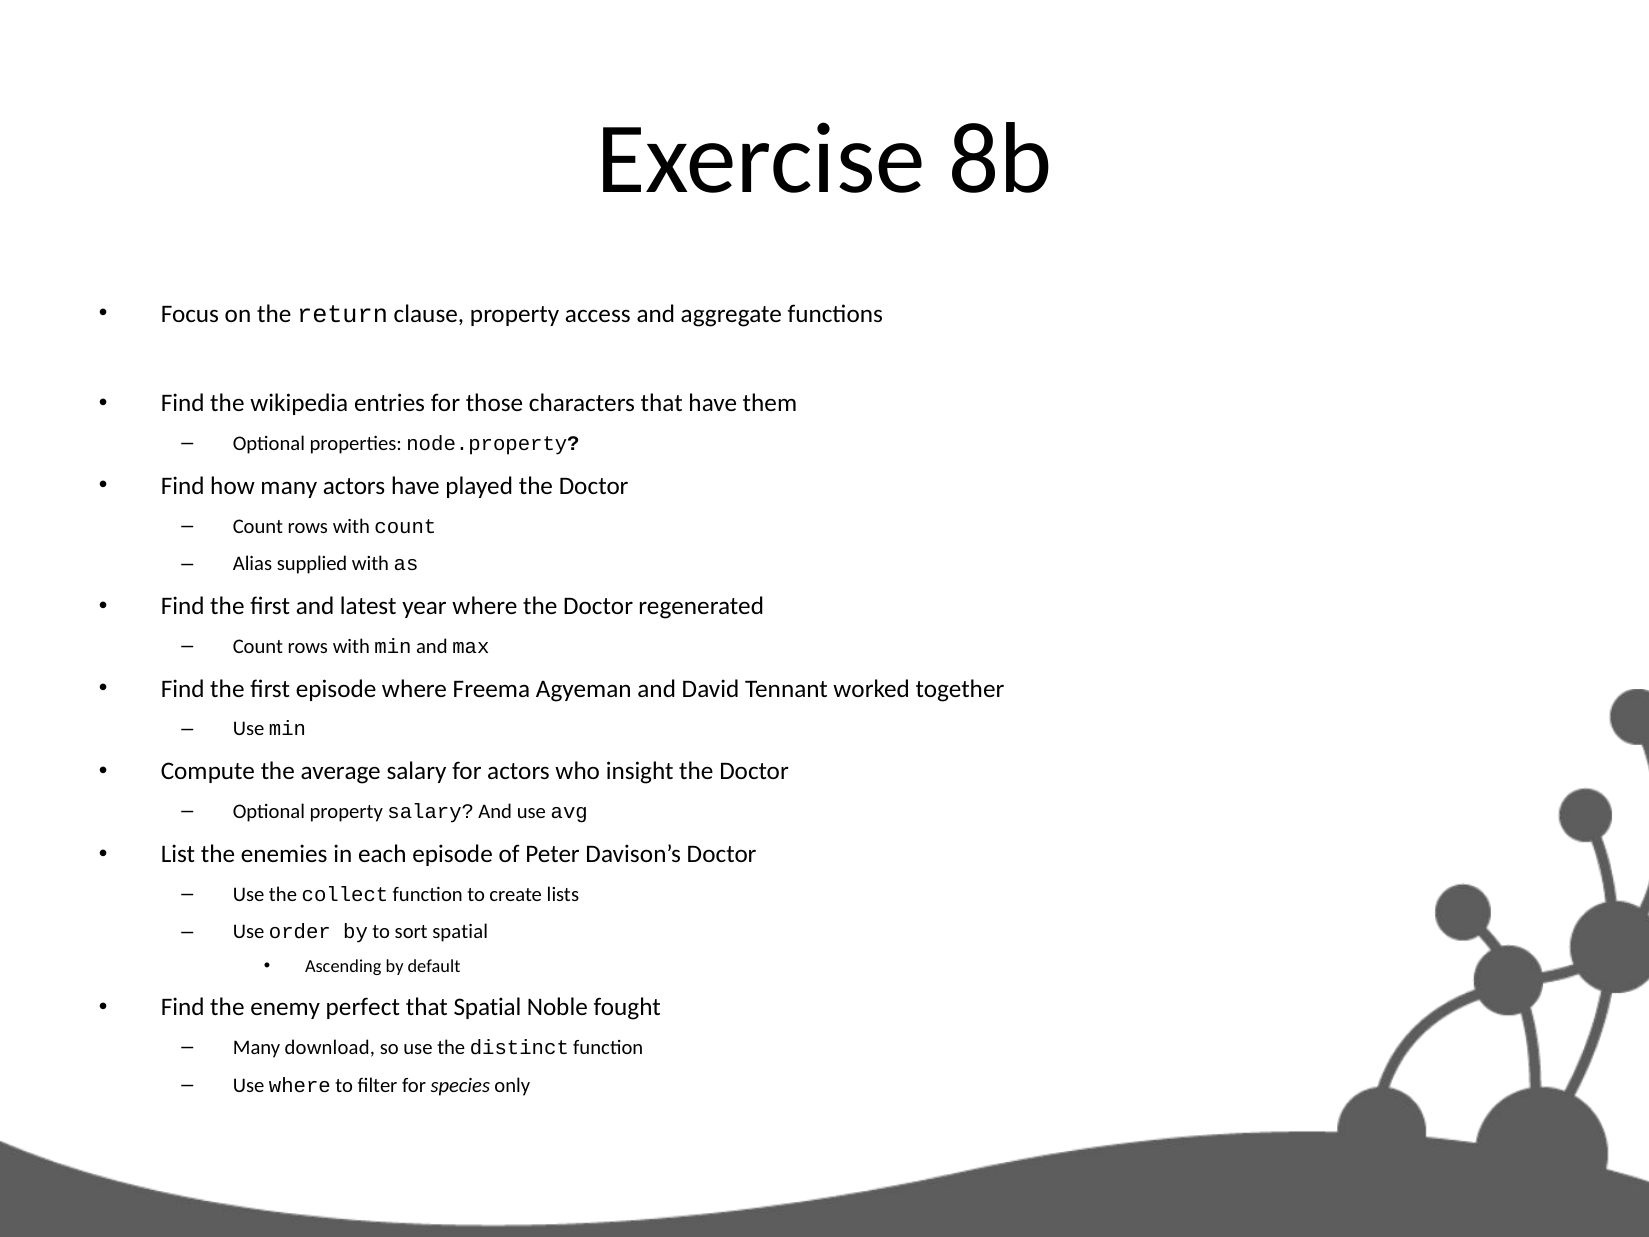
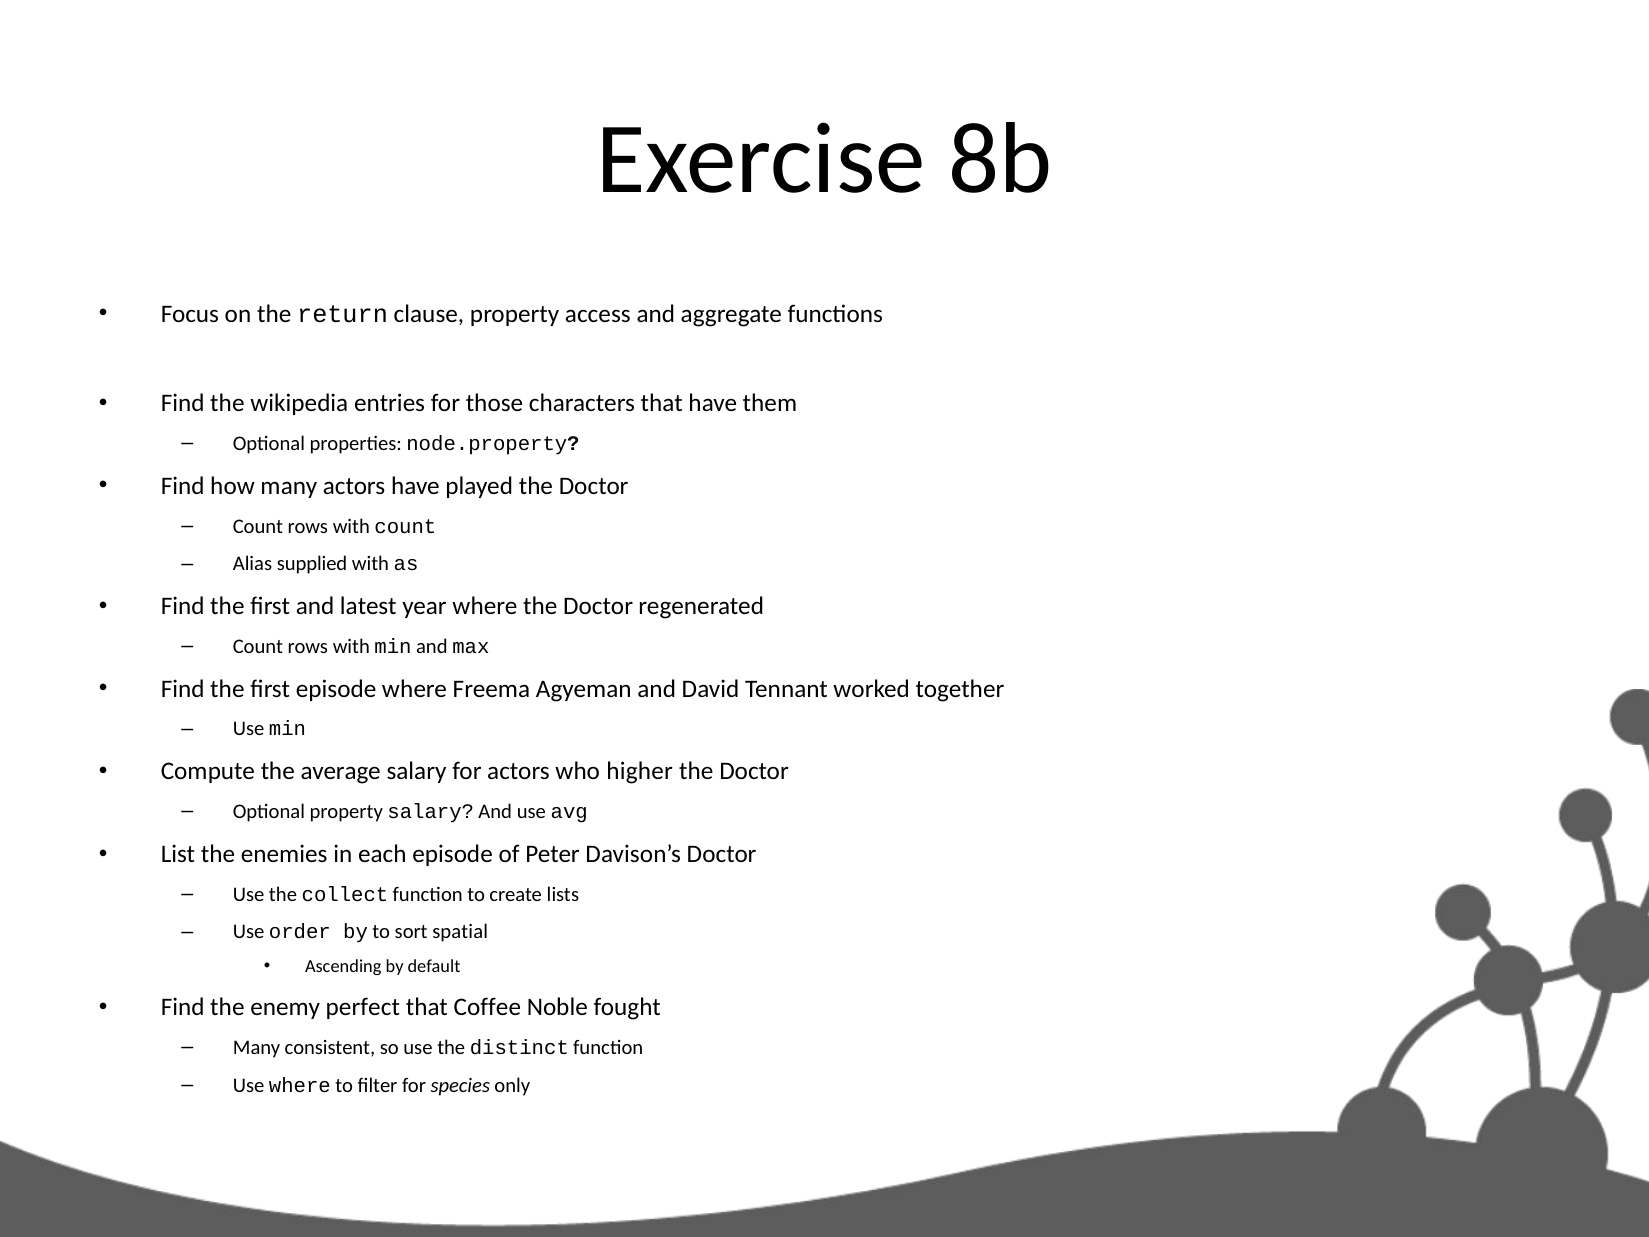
insight: insight -> higher (640, 772)
that Spatial: Spatial -> Coffee (487, 1007)
download: download -> consistent (330, 1047)
